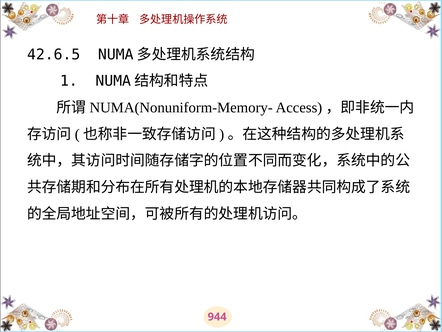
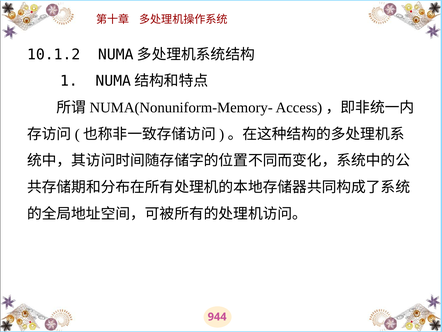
42.6.5: 42.6.5 -> 10.1.2 (54, 54)
